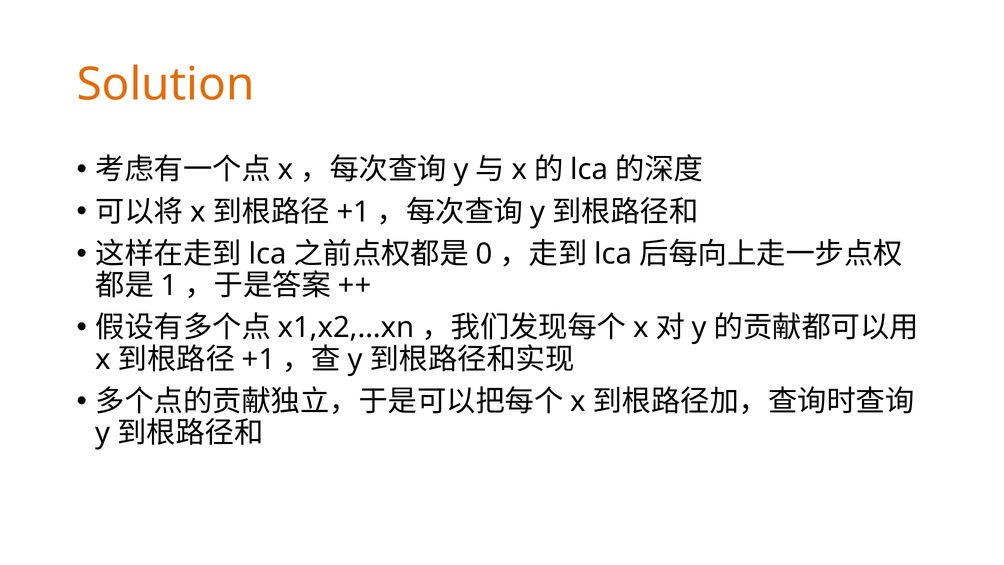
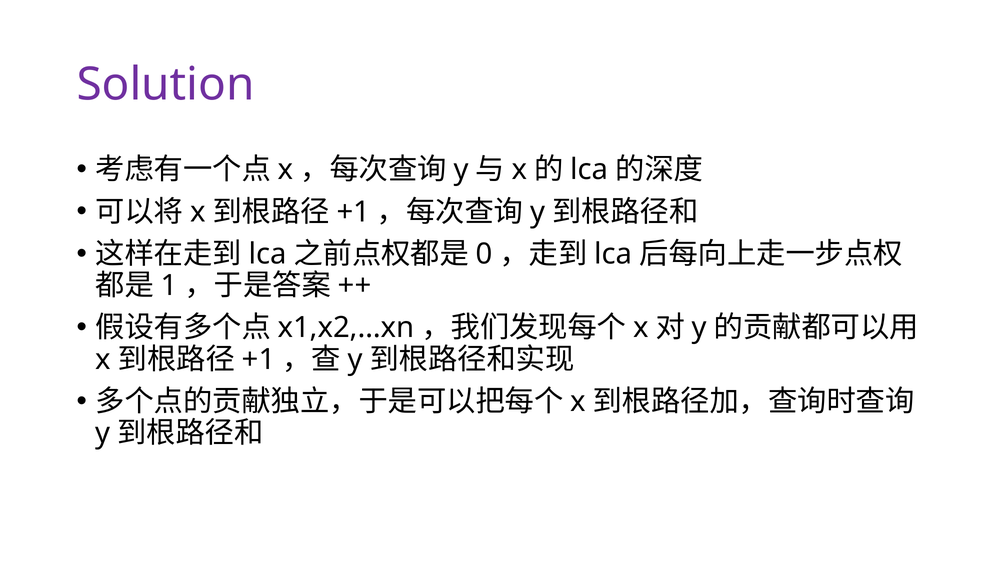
Solution colour: orange -> purple (166, 84)
